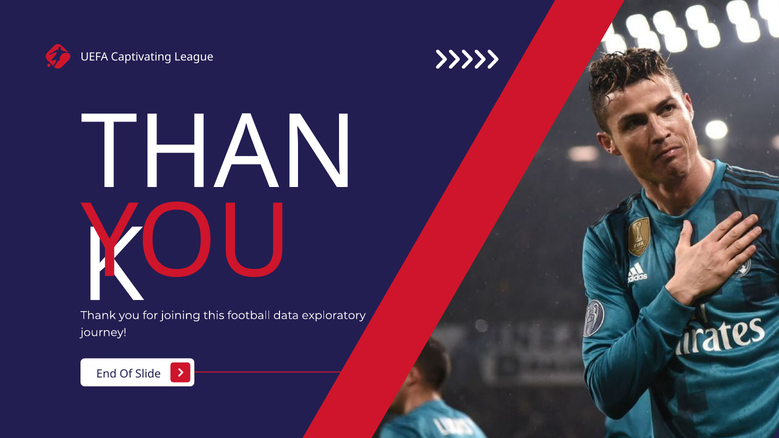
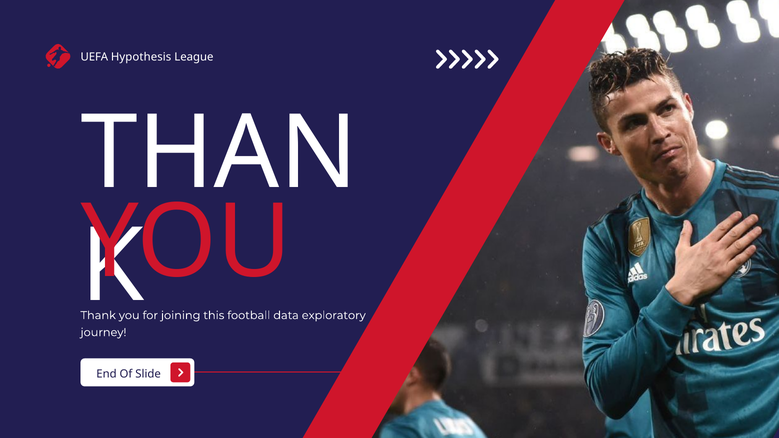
Captivating: Captivating -> Hypothesis (141, 57)
